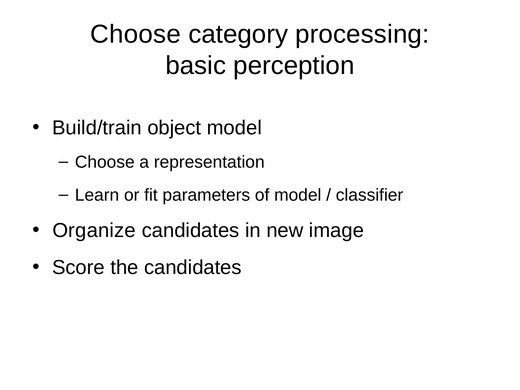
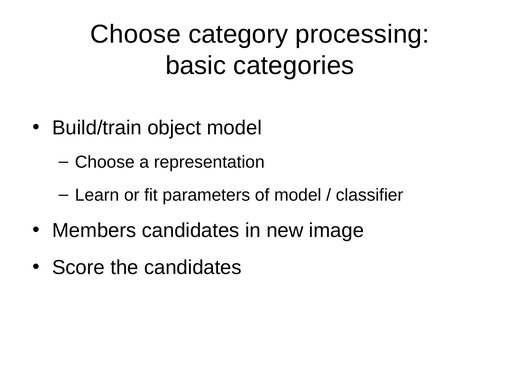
perception: perception -> categories (294, 66)
Organize: Organize -> Members (94, 231)
